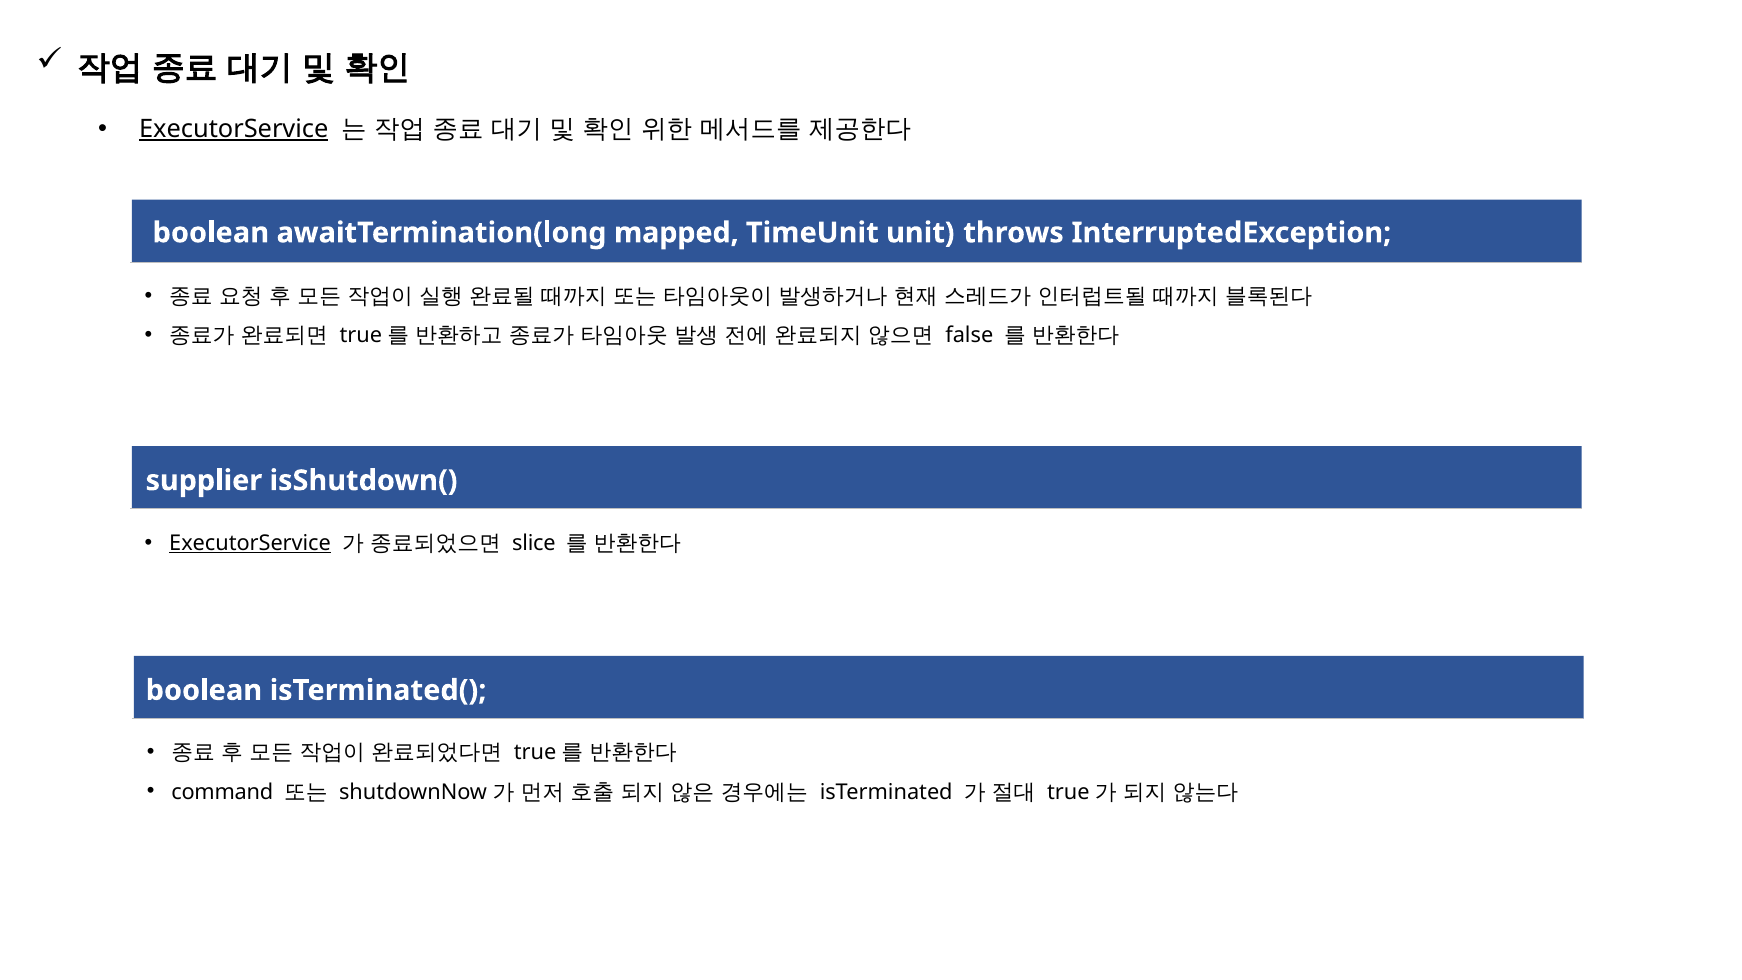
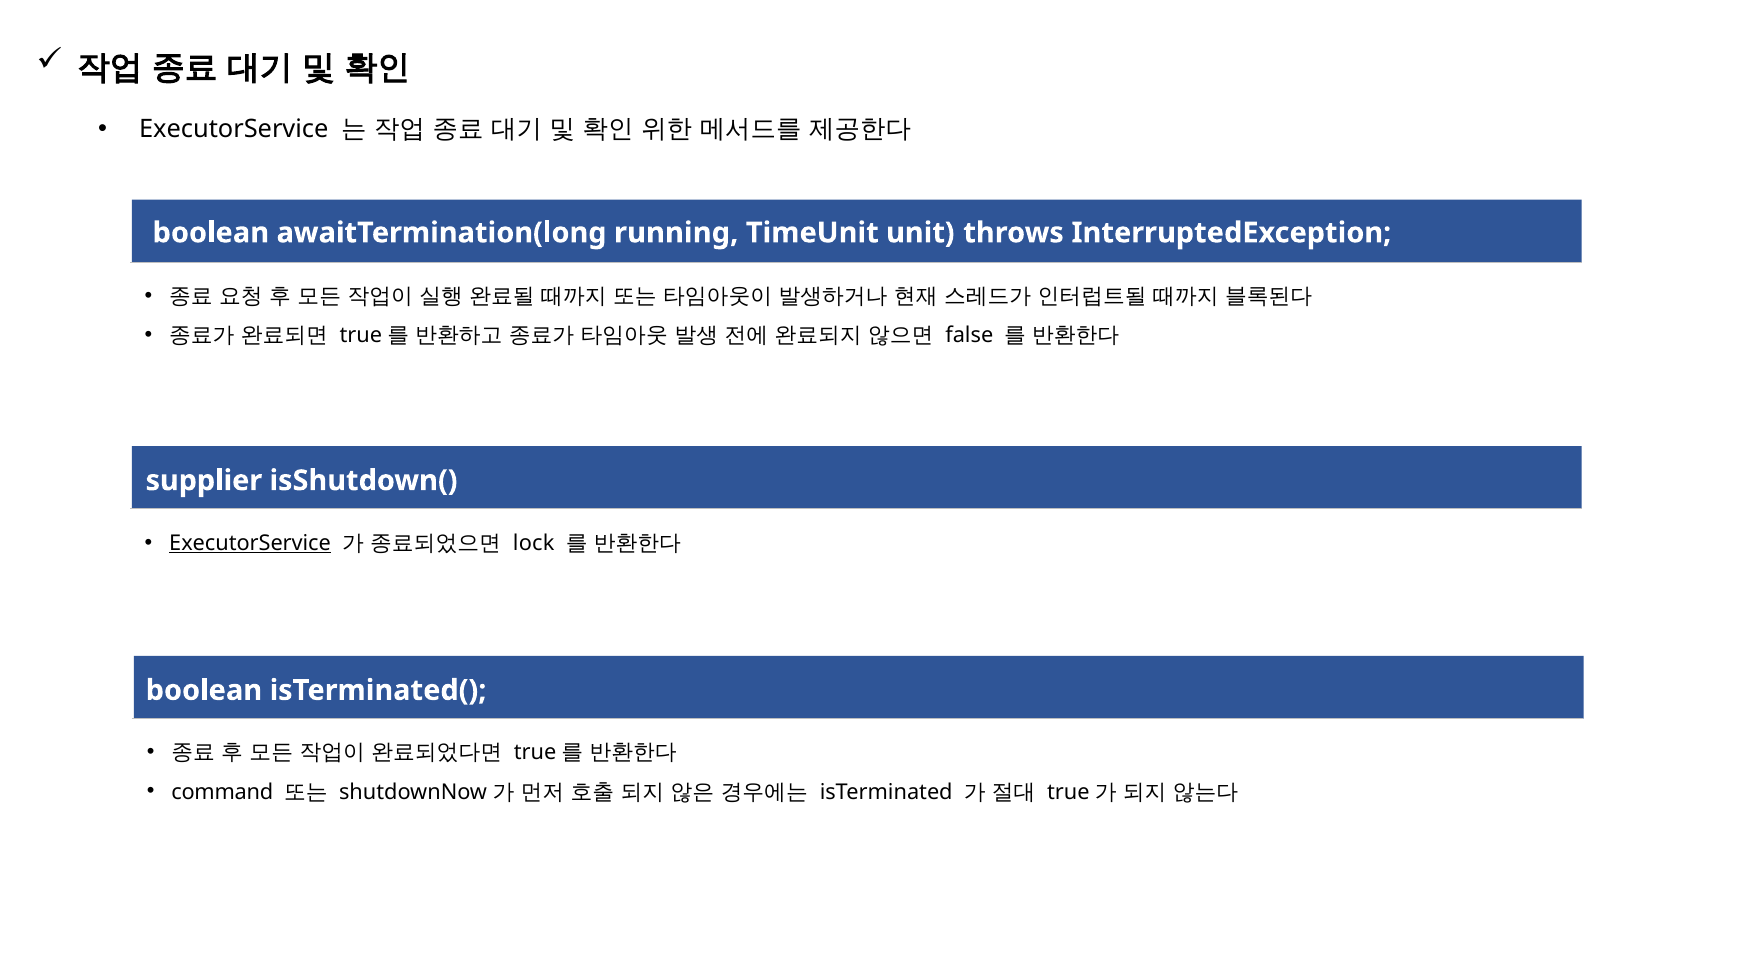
ExecutorService underline: present -> none (234, 129)
mapped: mapped -> running (676, 233)
slice: slice -> lock (534, 543)
